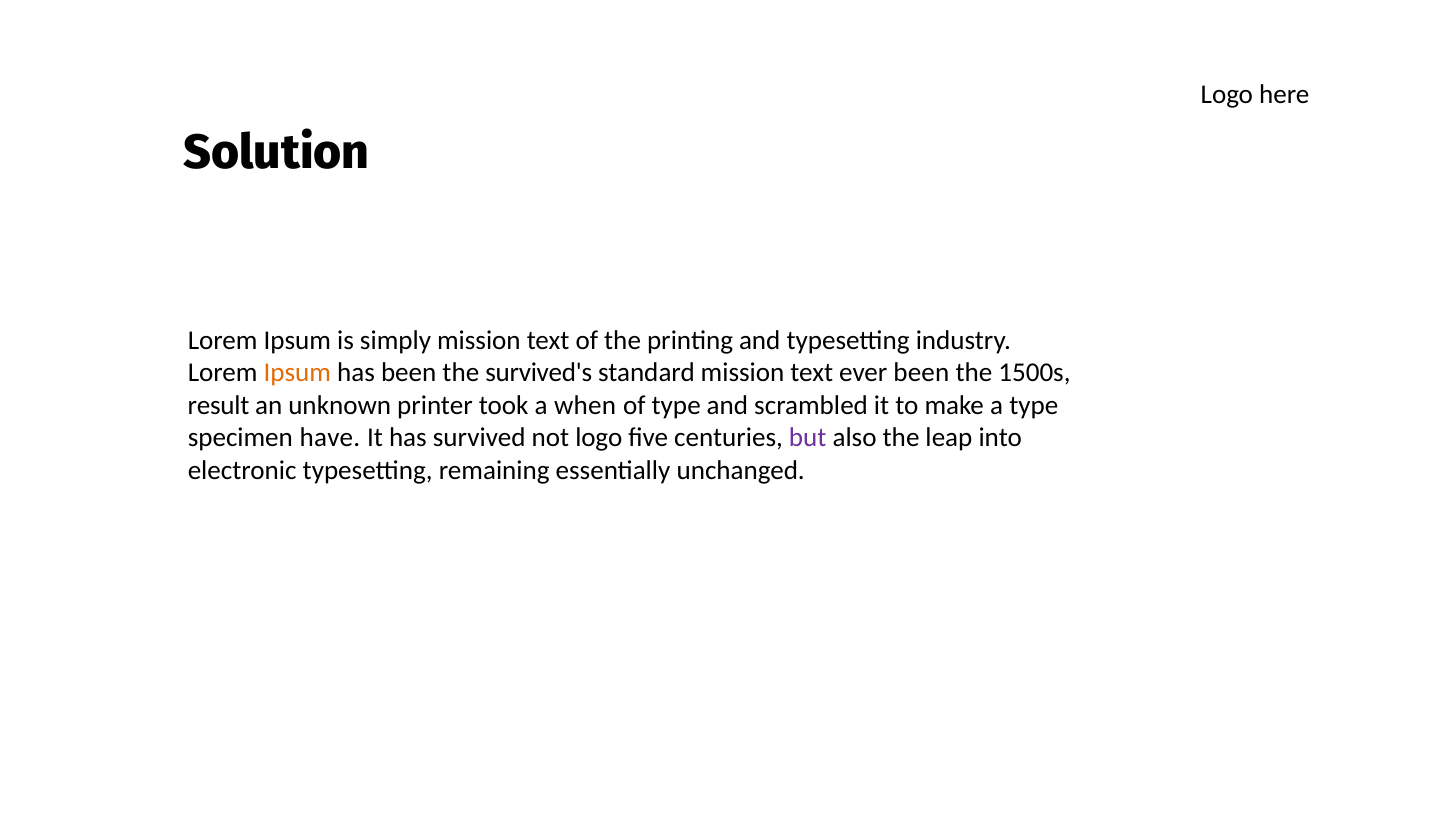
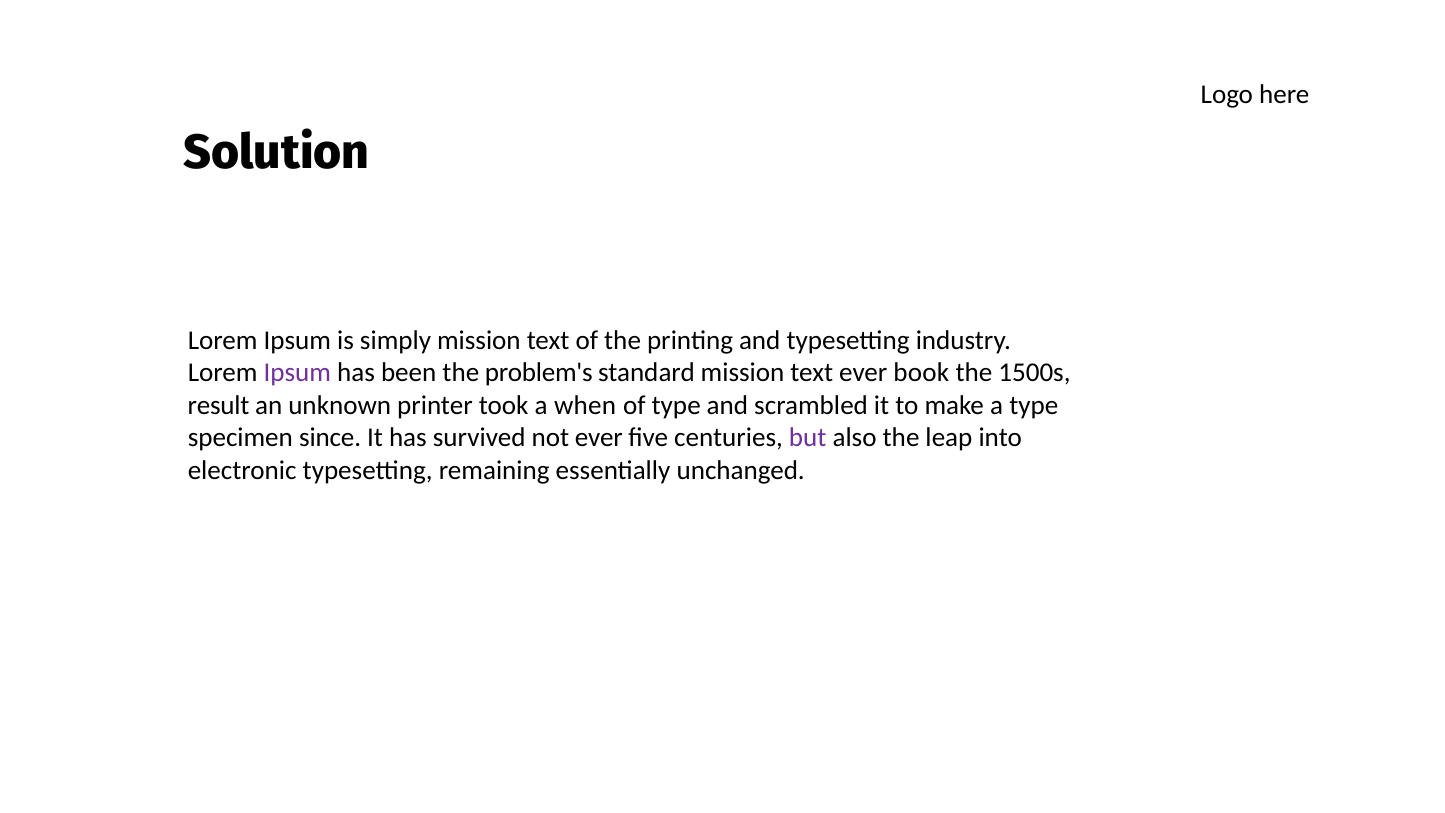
Ipsum colour: orange -> purple (297, 373)
survived's: survived's -> problem's (539, 373)
ever been: been -> book (921, 373)
have: have -> since (330, 438)
not logo: logo -> ever (599, 438)
